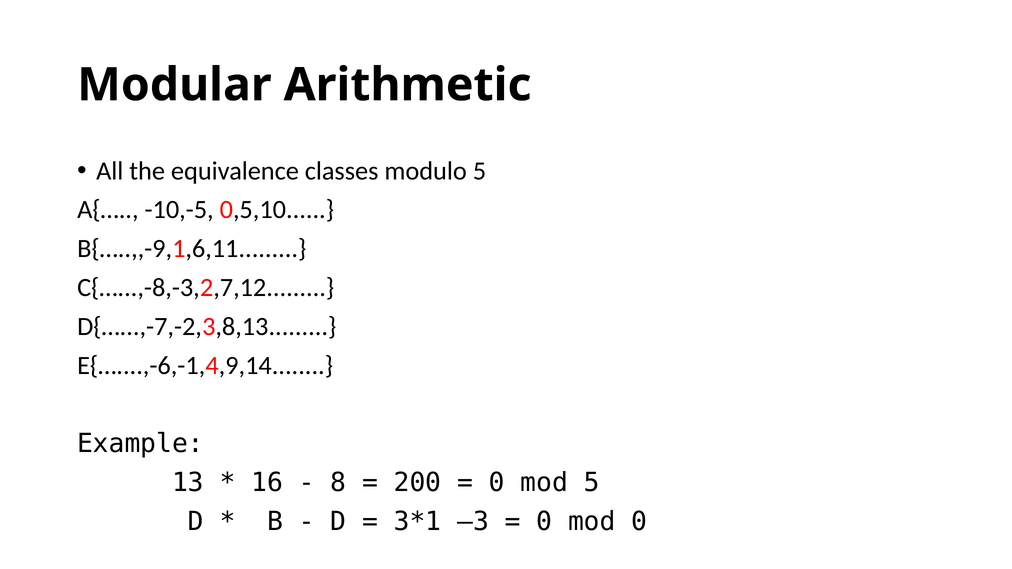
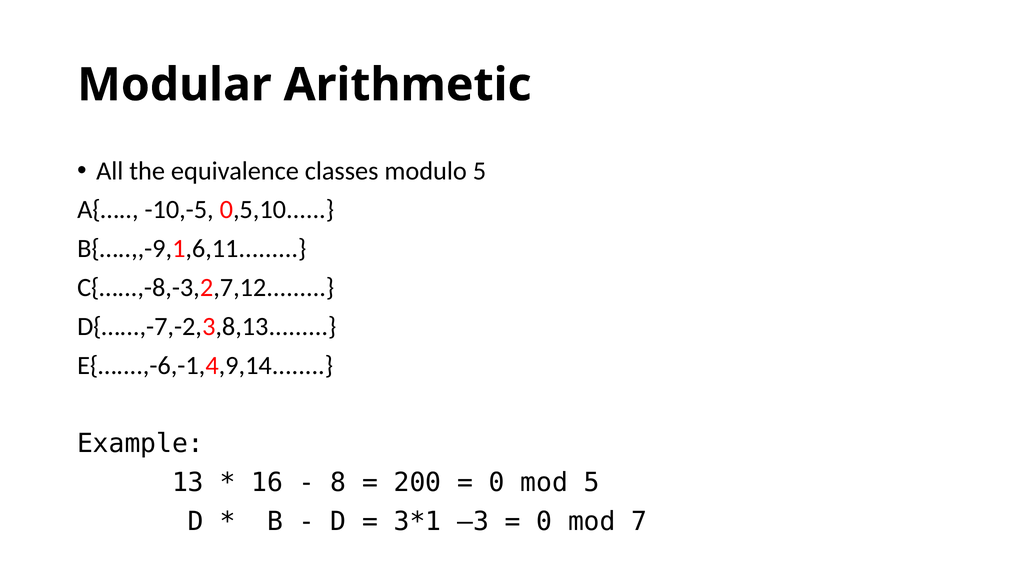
mod 0: 0 -> 7 (639, 522)
